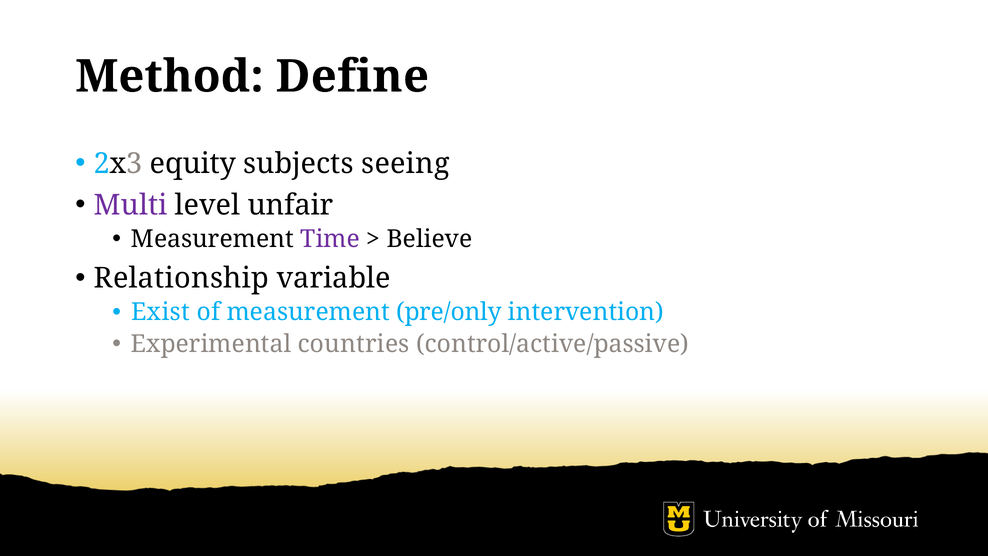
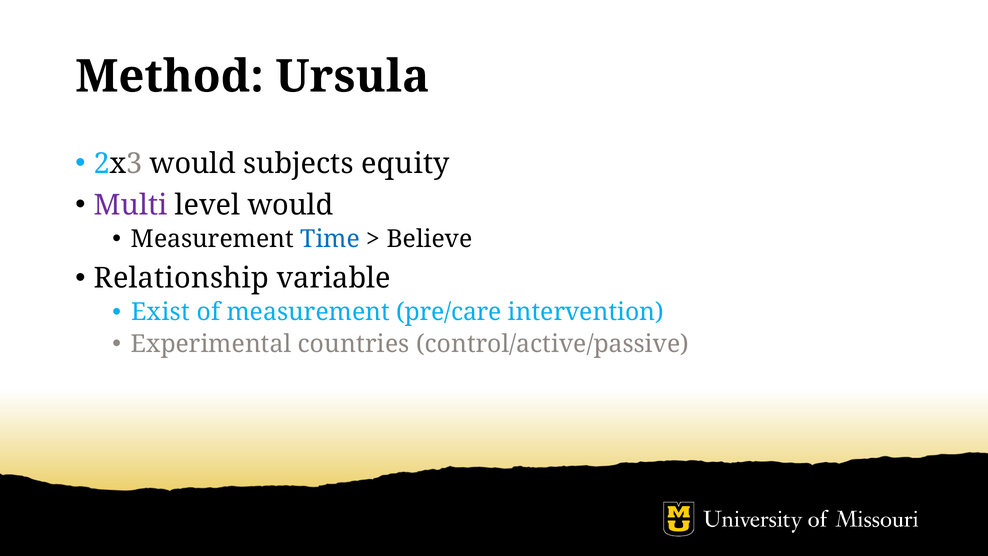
Define: Define -> Ursula (352, 77)
2x3 equity: equity -> would (193, 163)
seeing: seeing -> equity (406, 163)
level unfair: unfair -> would (290, 205)
Time colour: purple -> blue (330, 239)
pre/only: pre/only -> pre/care (449, 312)
